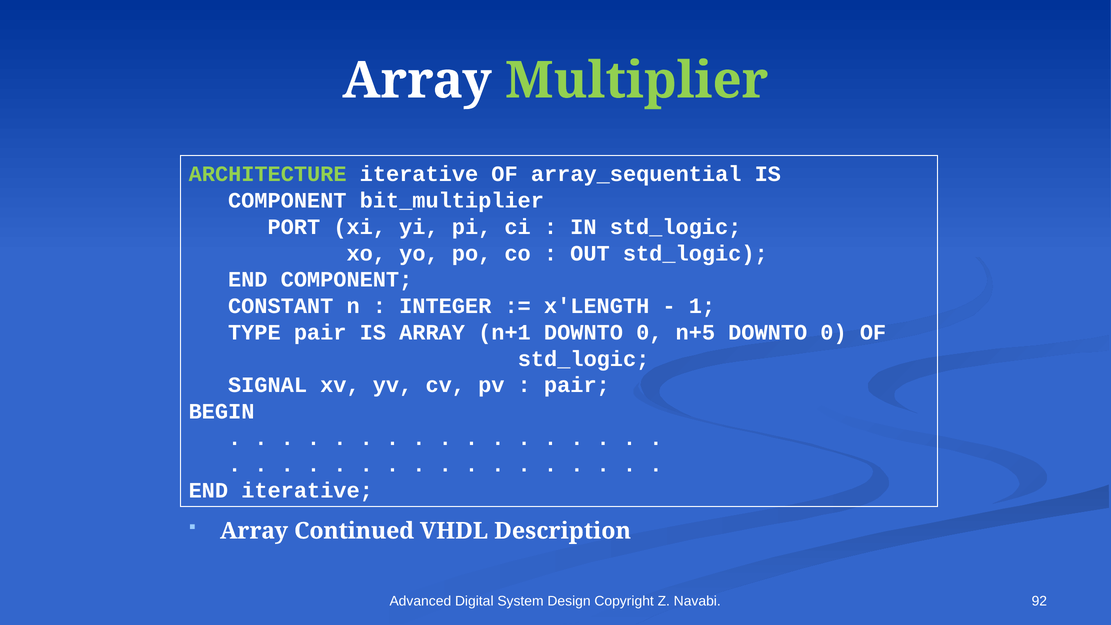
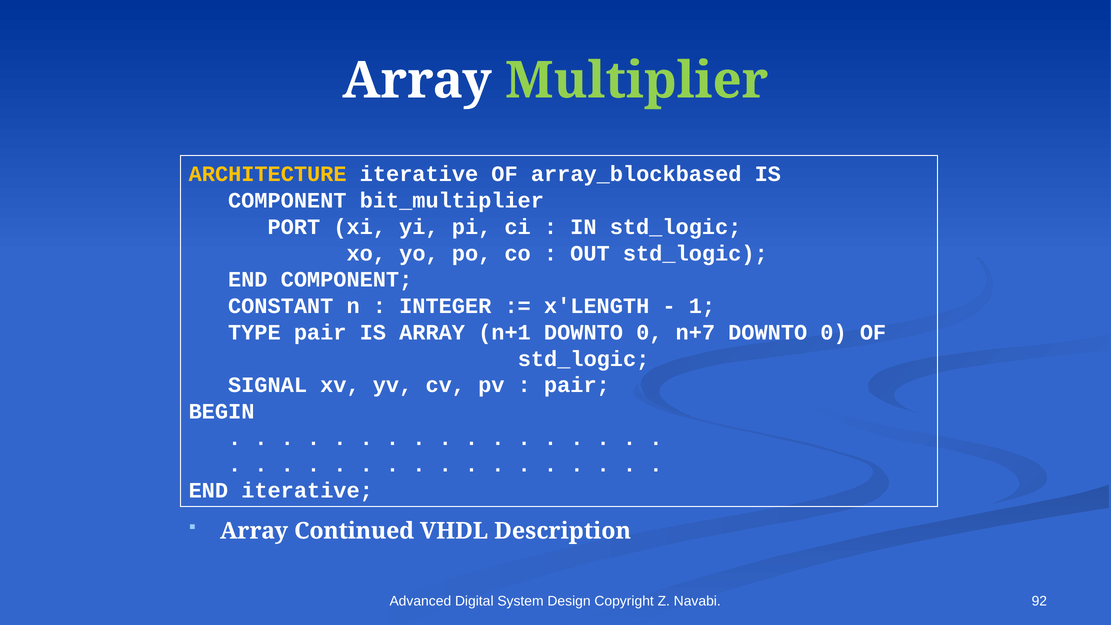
ARCHITECTURE colour: light green -> yellow (268, 174)
array_sequential: array_sequential -> array_blockbased (636, 174)
n+5: n+5 -> n+7 (695, 332)
